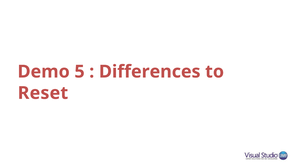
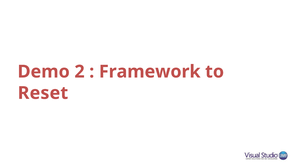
5: 5 -> 2 (80, 72)
Differences: Differences -> Framework (150, 72)
